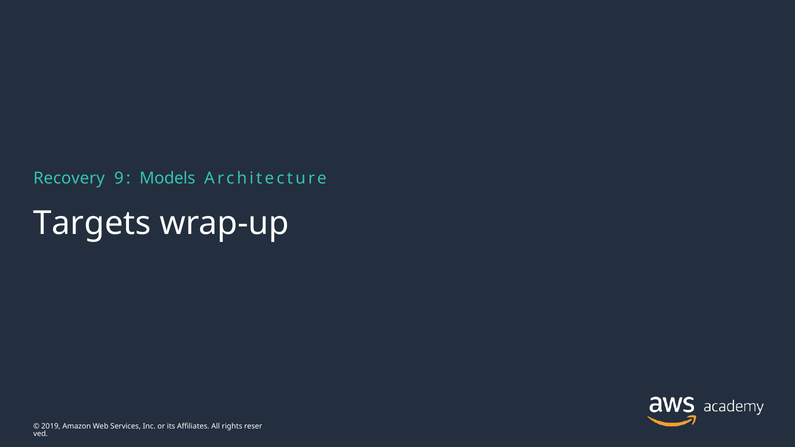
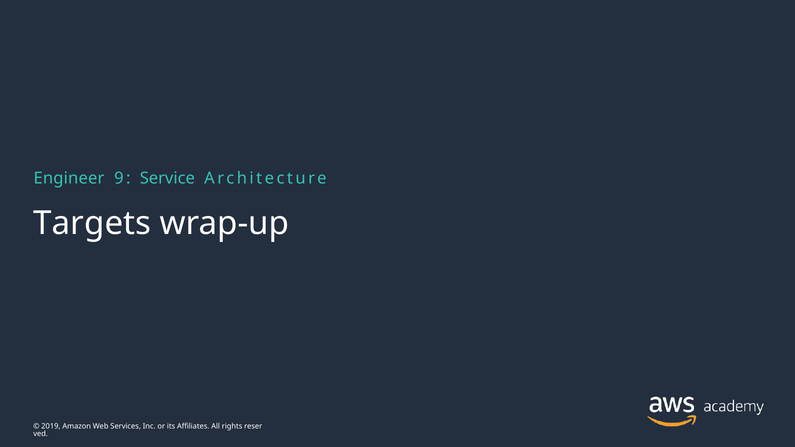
Recovery: Recovery -> Engineer (69, 178)
Models: Models -> Service (167, 178)
